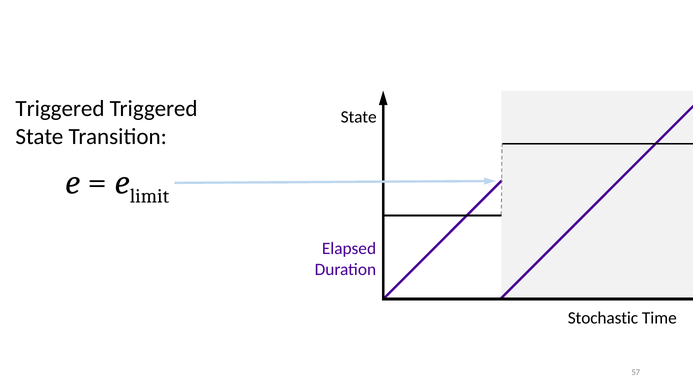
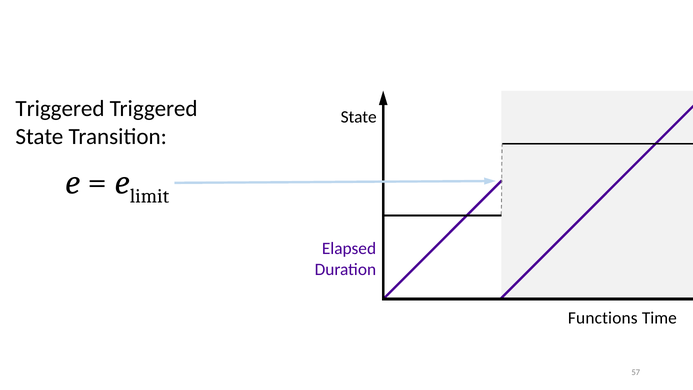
Stochastic: Stochastic -> Functions (603, 318)
